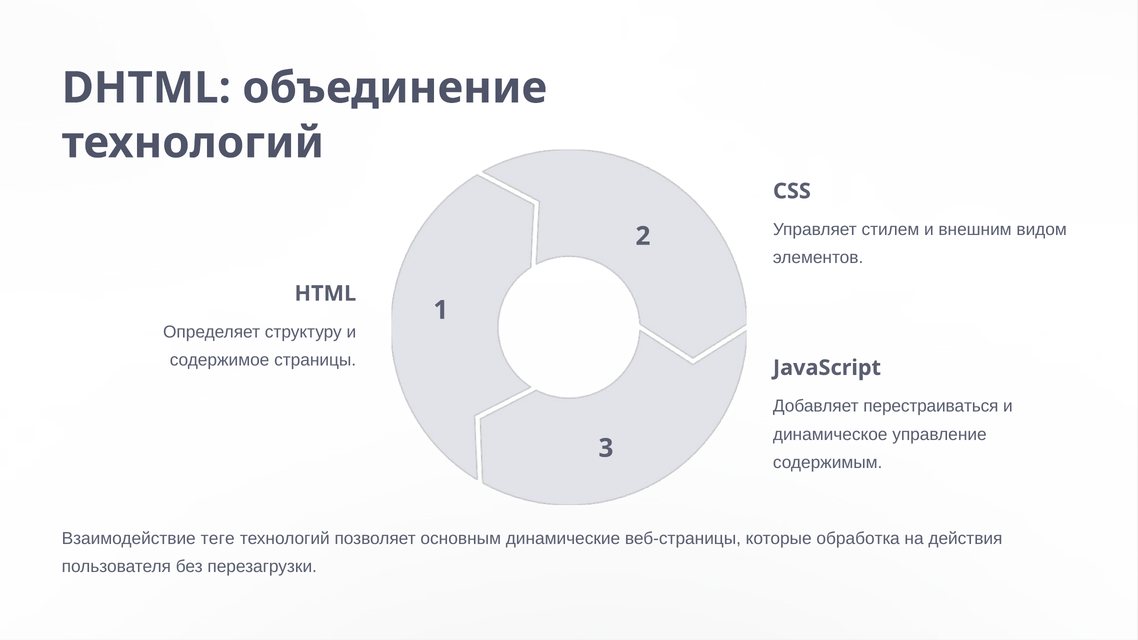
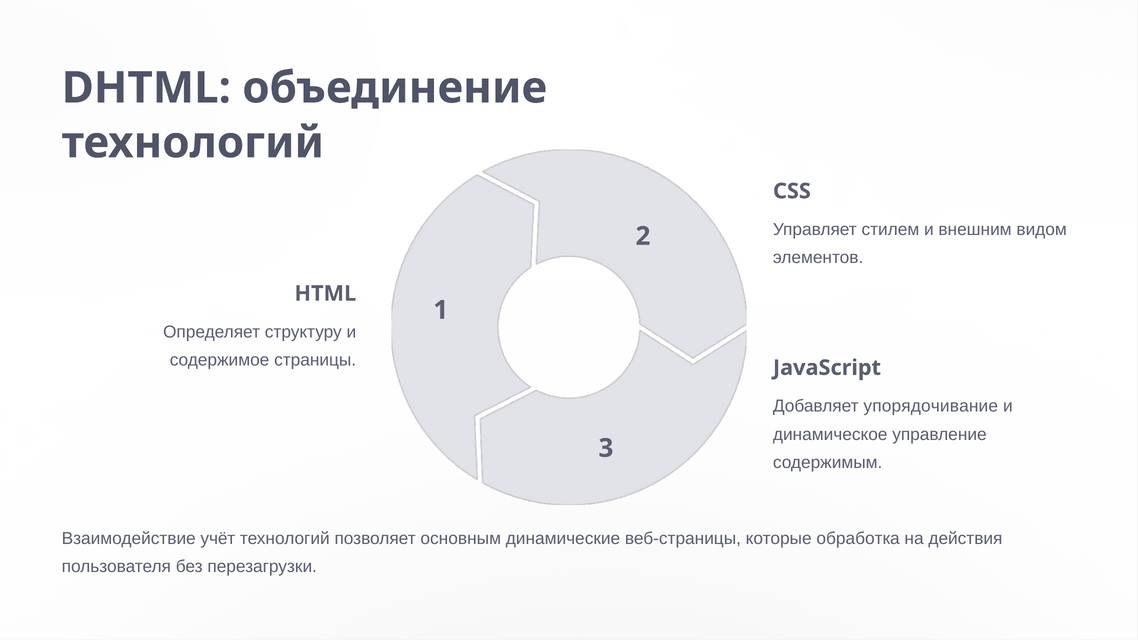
перестраиваться: перестраиваться -> упорядочивание (931, 406)
теге: теге -> учёт (218, 539)
